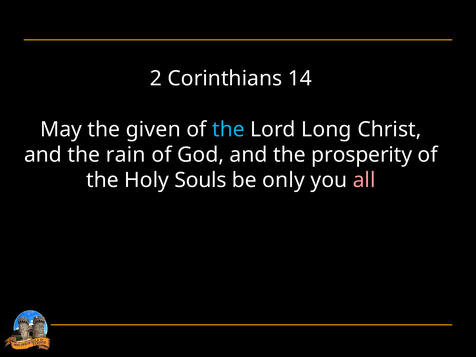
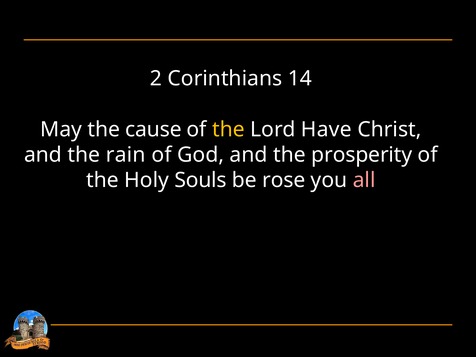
given: given -> cause (153, 129)
the colour: light blue -> yellow (228, 129)
Long: Long -> Have (326, 129)
only: only -> rose (284, 180)
